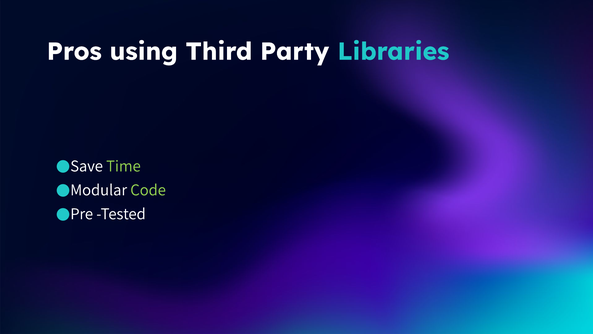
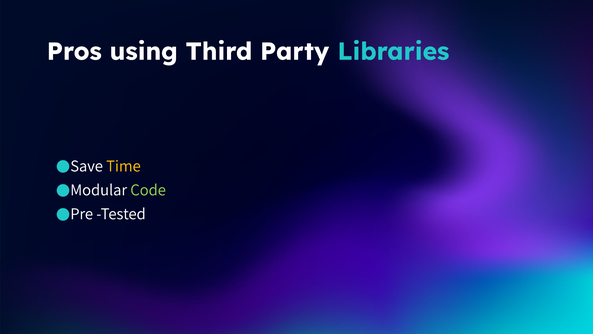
Time colour: light green -> yellow (123, 166)
